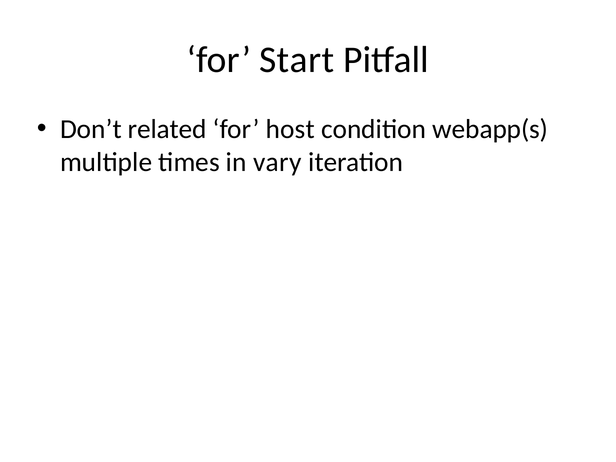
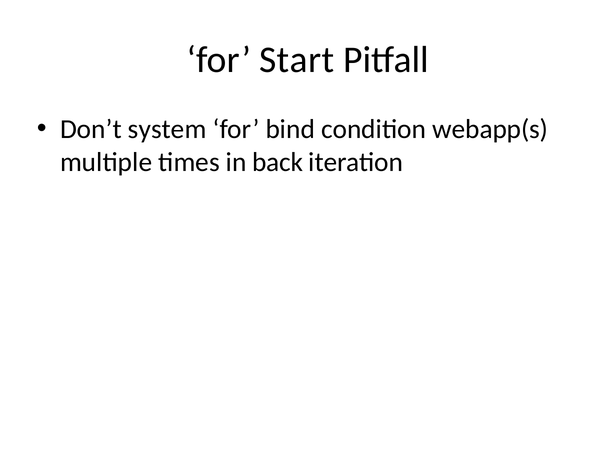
related: related -> system (167, 129)
host: host -> bind (290, 129)
vary: vary -> back (278, 162)
